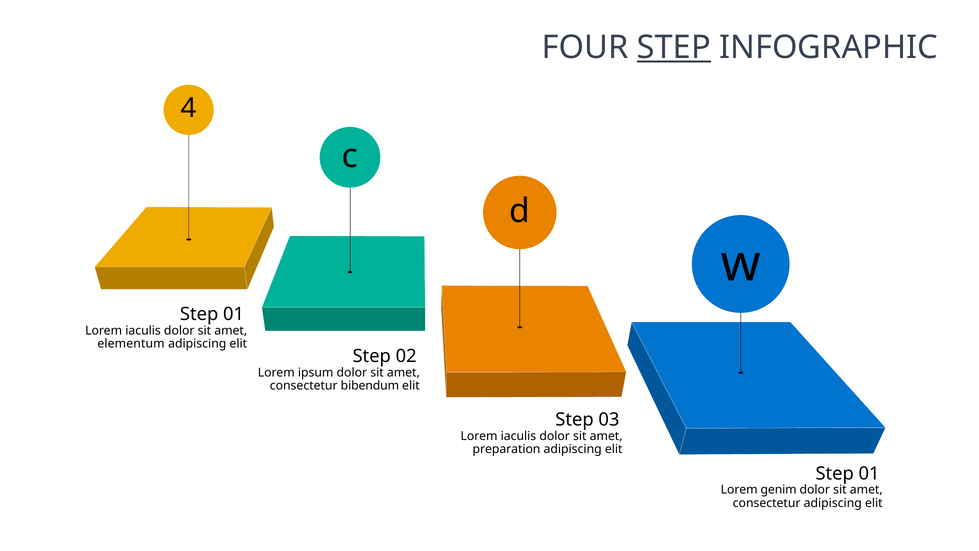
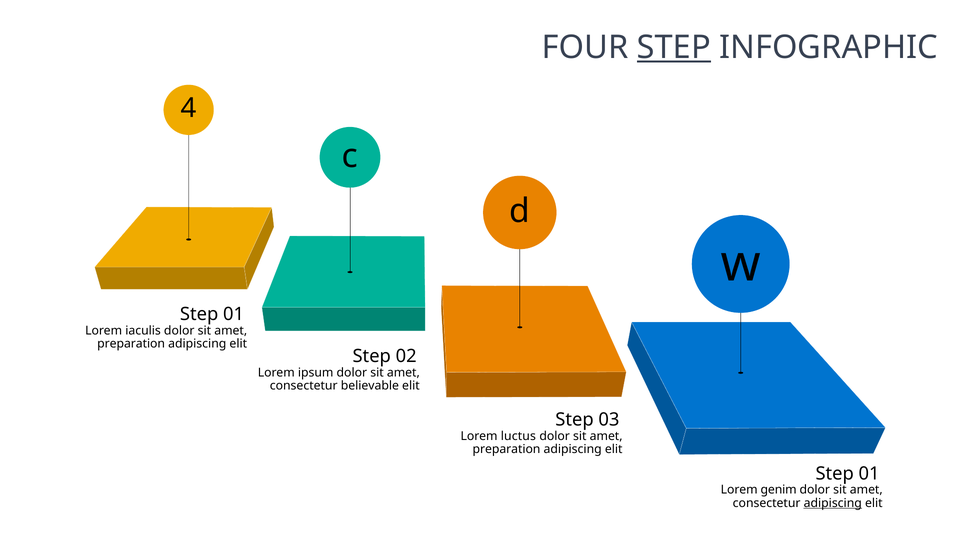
elementum: elementum -> preparation (131, 344)
bibendum: bibendum -> believable (370, 386)
iaculis: iaculis -> luctus (518, 436)
adipiscing underline: none -> present (833, 503)
